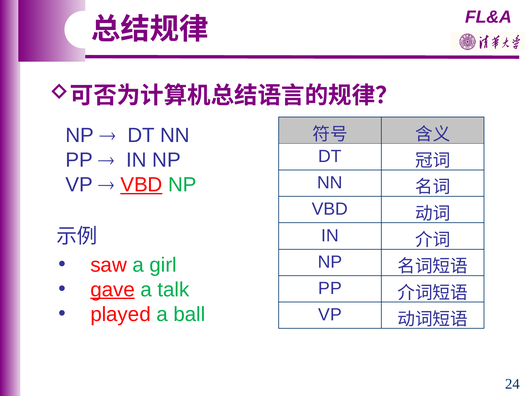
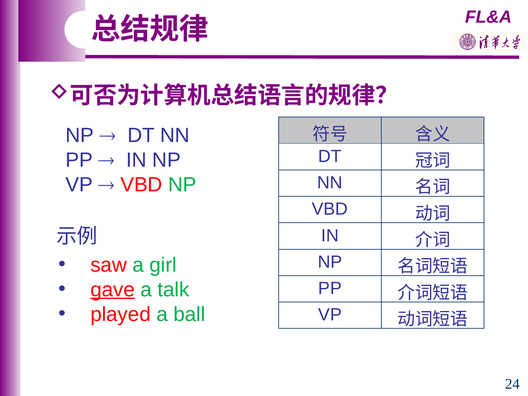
VBD underline: present -> none (141, 185)
